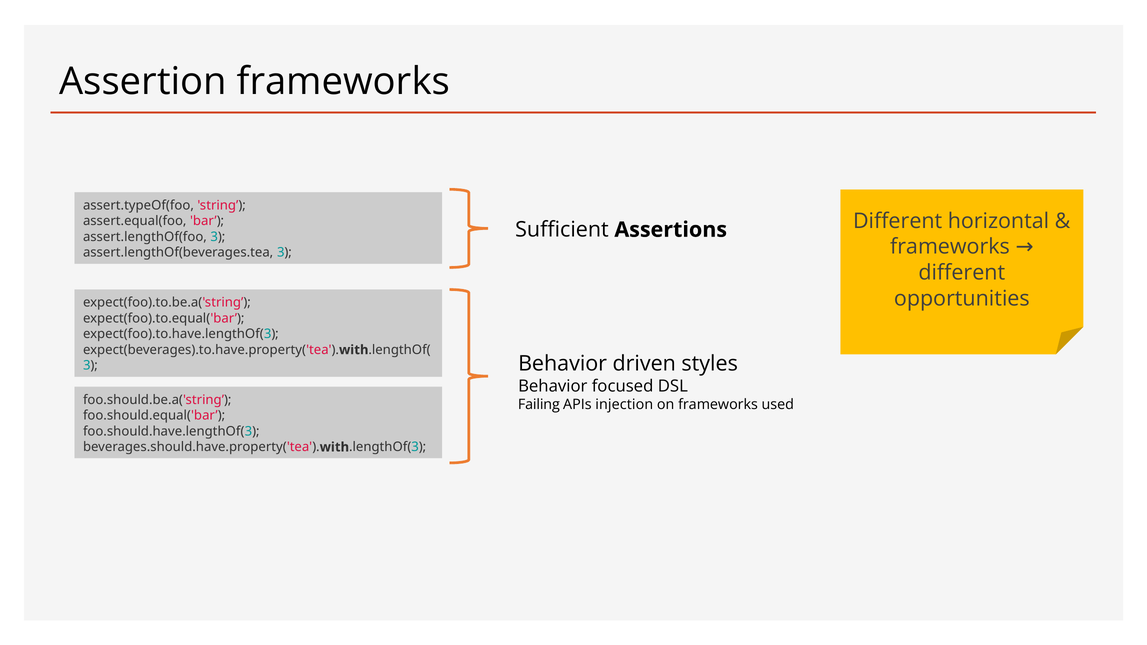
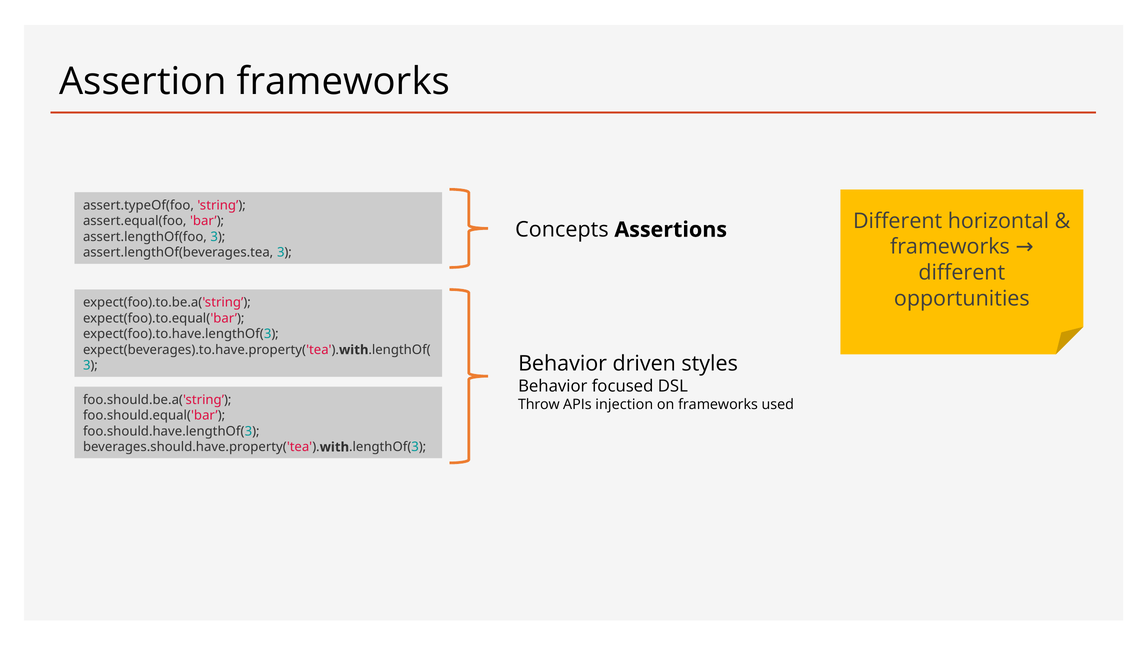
Sufficient: Sufficient -> Concepts (562, 230)
Failing: Failing -> Throw (539, 405)
